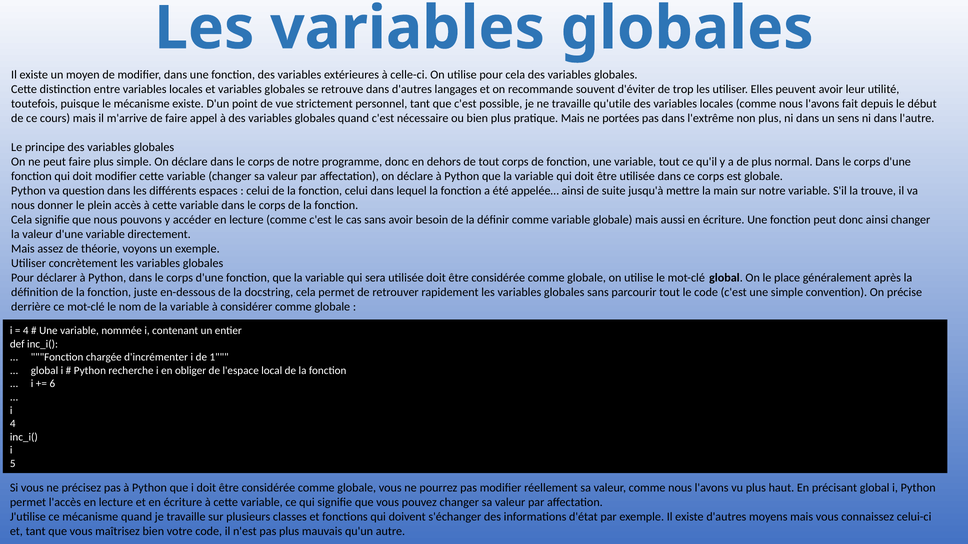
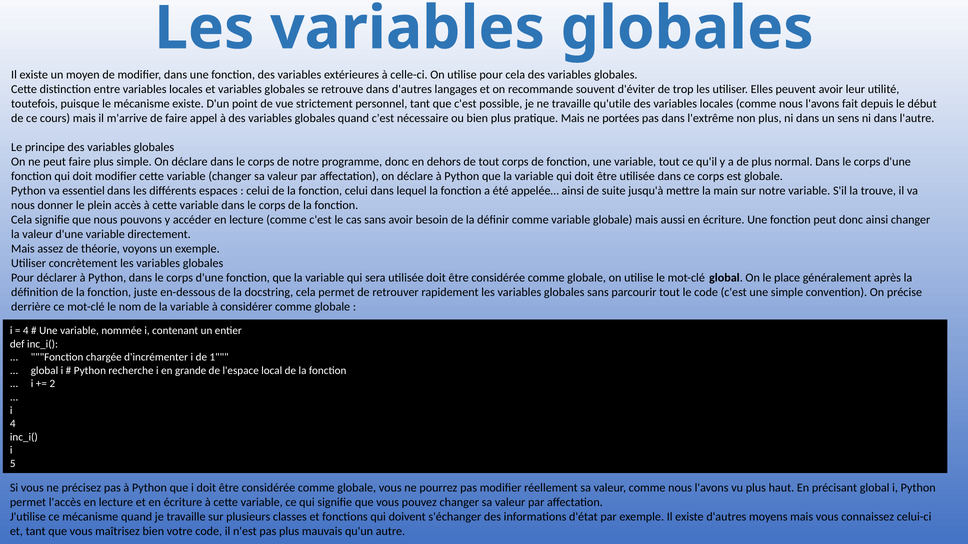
question: question -> essentiel (84, 191)
obliger: obliger -> grande (191, 371)
6: 6 -> 2 (52, 384)
